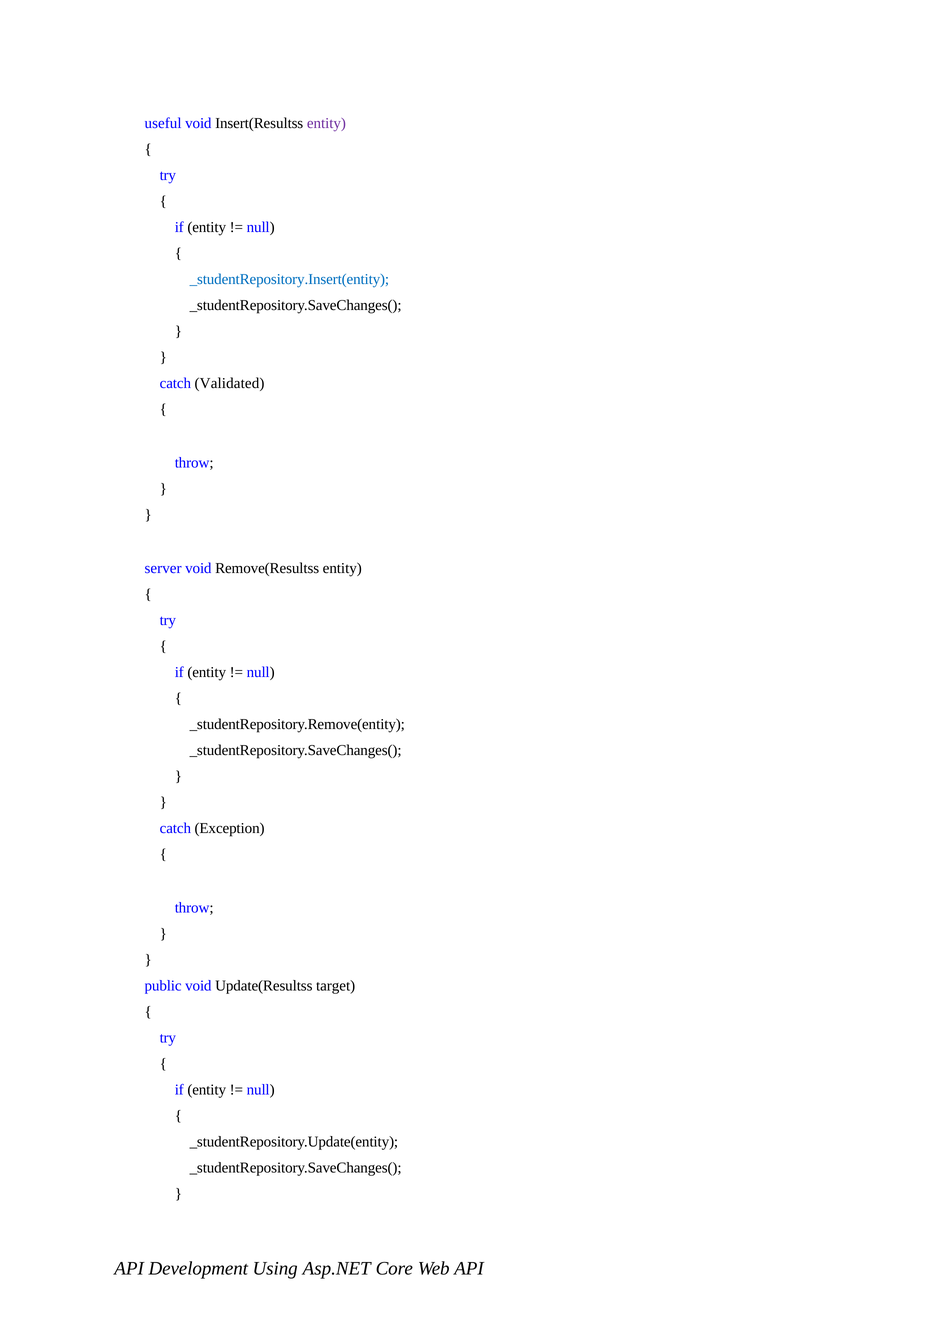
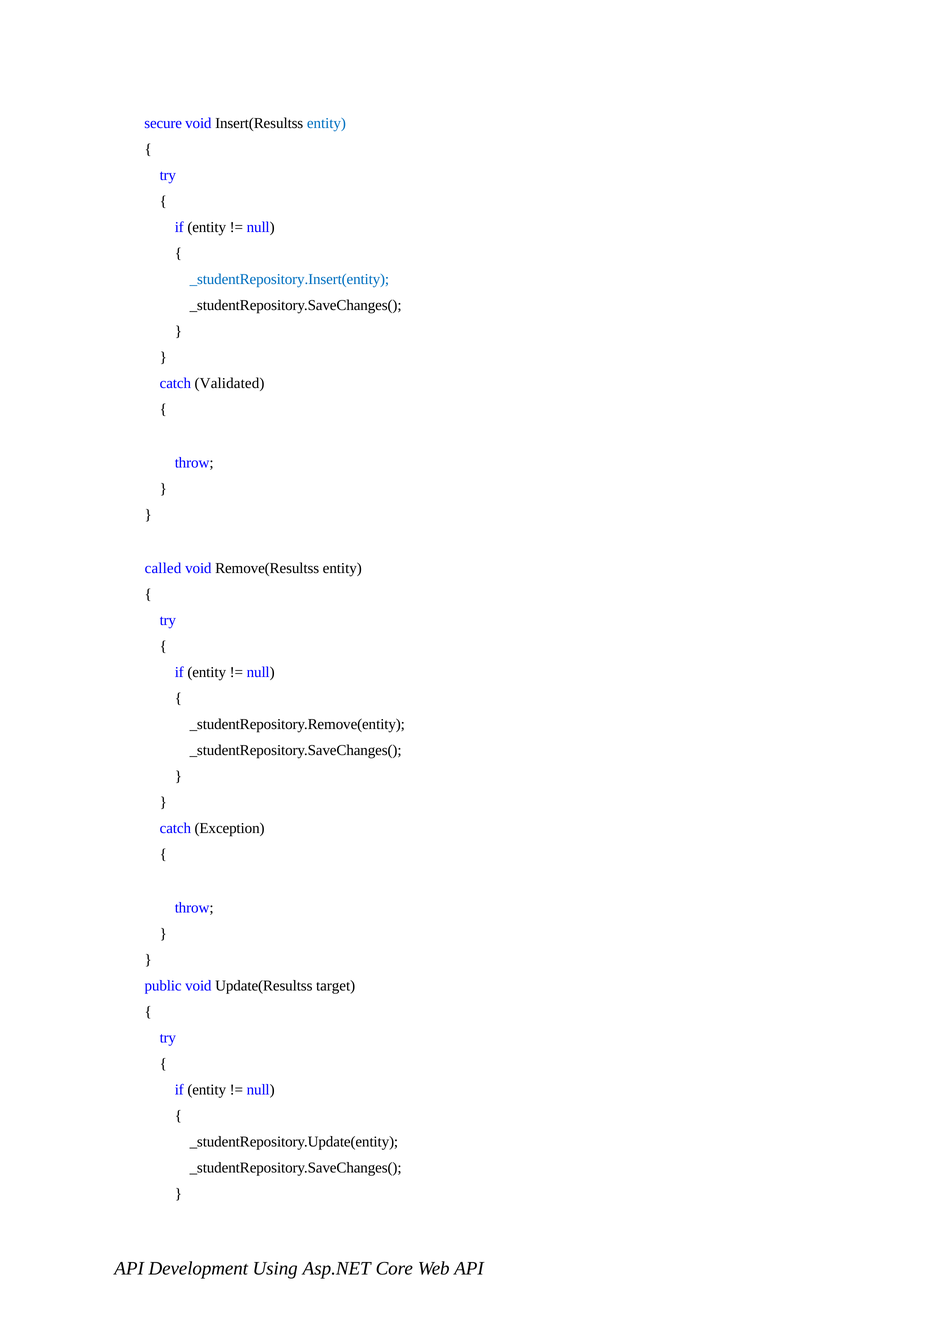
useful: useful -> secure (163, 123)
entity colour: purple -> blue (326, 123)
server: server -> called (163, 568)
